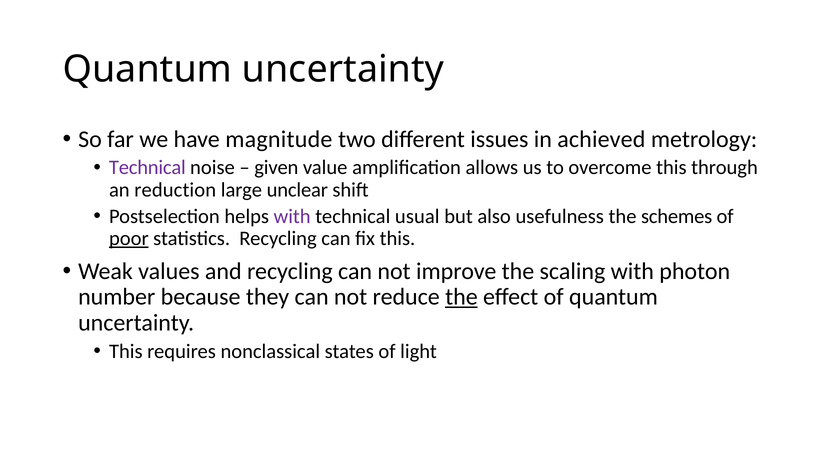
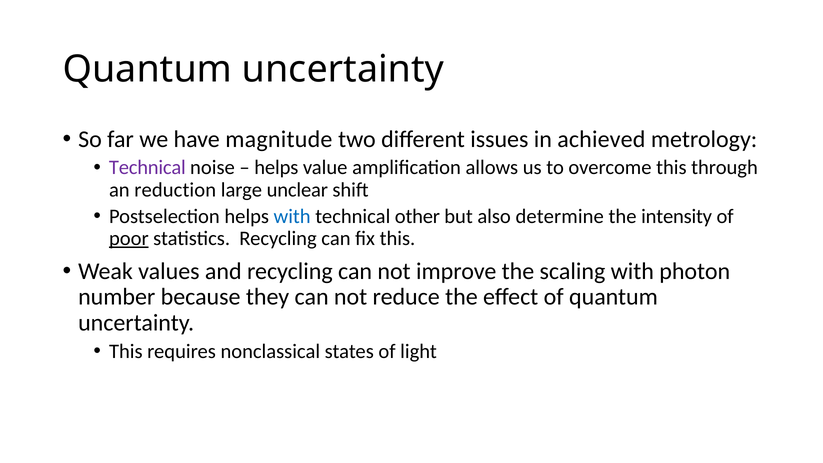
given: given -> helps (276, 168)
with colour: purple -> blue (292, 216)
usual: usual -> other (417, 216)
usefulness: usefulness -> determine (560, 216)
schemes: schemes -> intensity (677, 216)
the underline: present -> none (461, 297)
